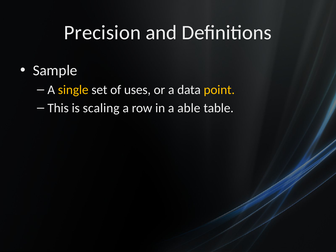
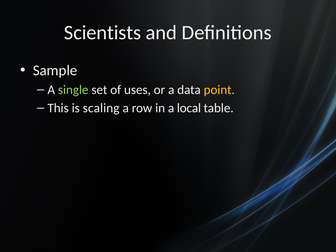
Precision: Precision -> Scientists (103, 33)
single colour: yellow -> light green (73, 90)
able: able -> local (189, 108)
